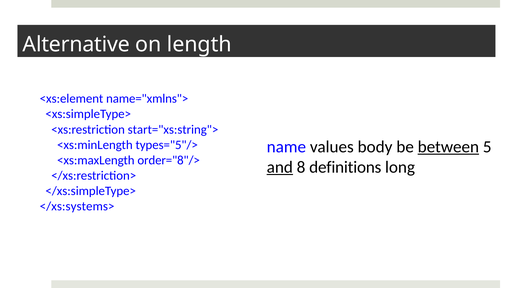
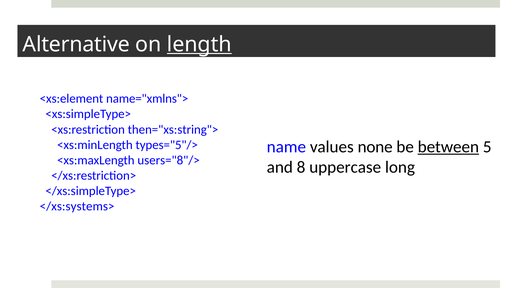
length underline: none -> present (199, 44)
start="xs:string">: start="xs:string"> -> then="xs:string"> (173, 130)
body: body -> none (375, 147)
order="8"/>: order="8"/> -> users="8"/> (169, 160)
and underline: present -> none (280, 168)
definitions: definitions -> uppercase (345, 168)
